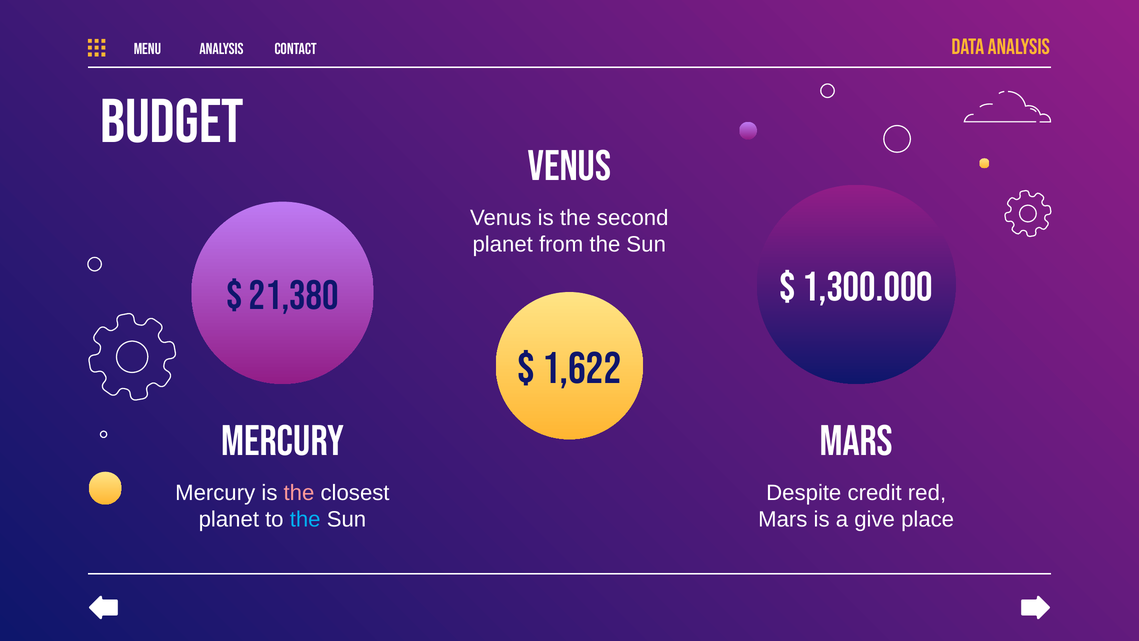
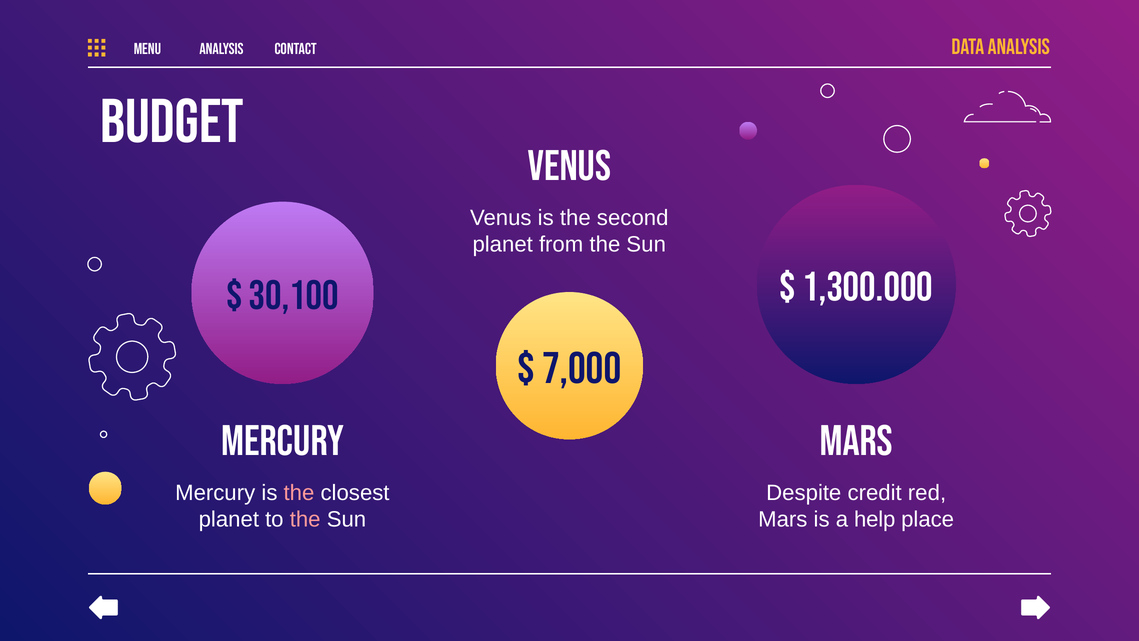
21,380: 21,380 -> 30,100 (294, 296)
1,622: 1,622 -> 7,000 (582, 369)
the colour: light blue -> pink (305, 519)
give: give -> help (875, 519)
